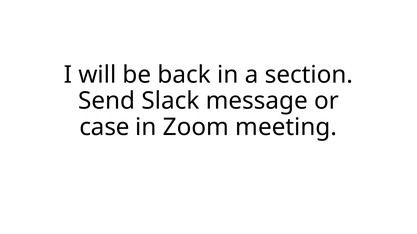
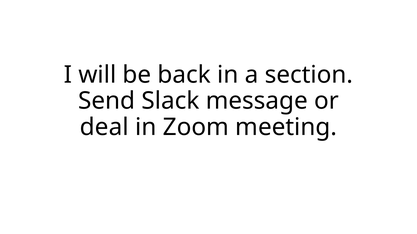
case: case -> deal (104, 127)
